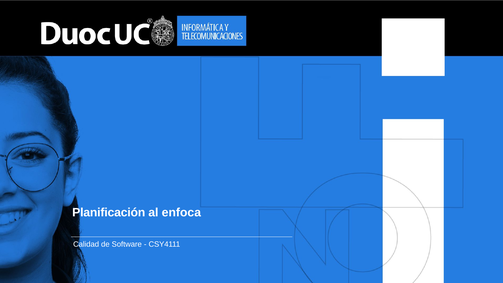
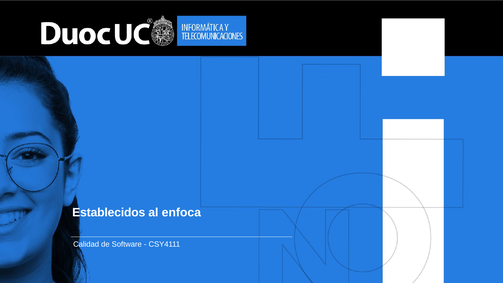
Planificación: Planificación -> Establecidos (109, 212)
